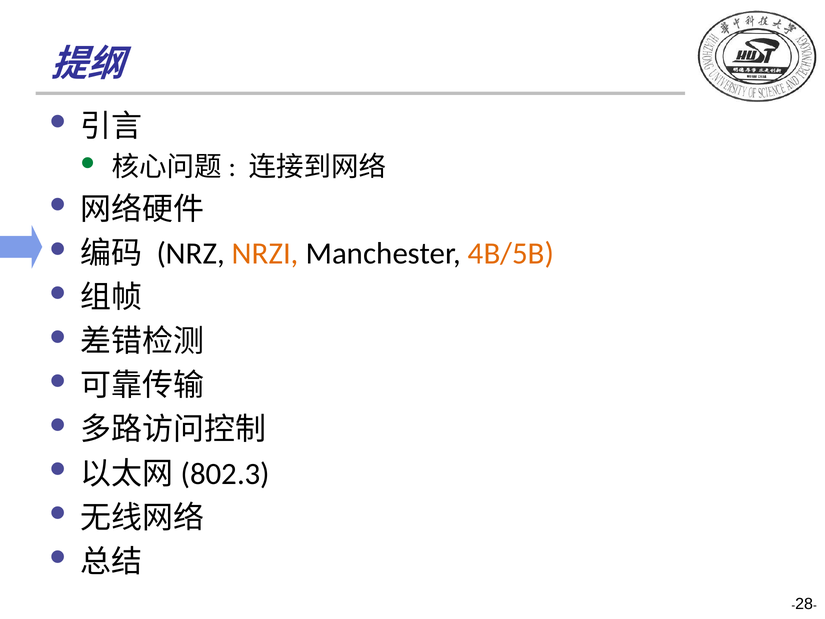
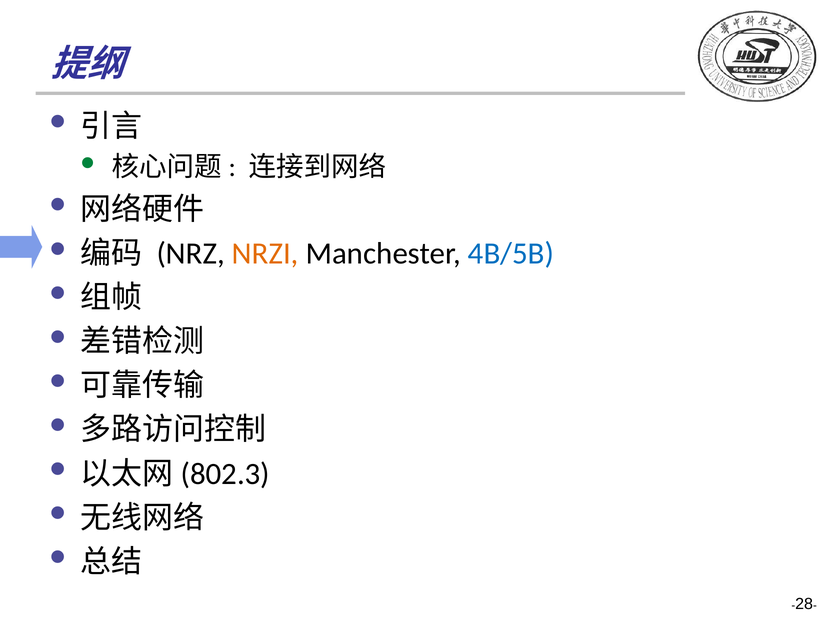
4B/5B colour: orange -> blue (511, 253)
